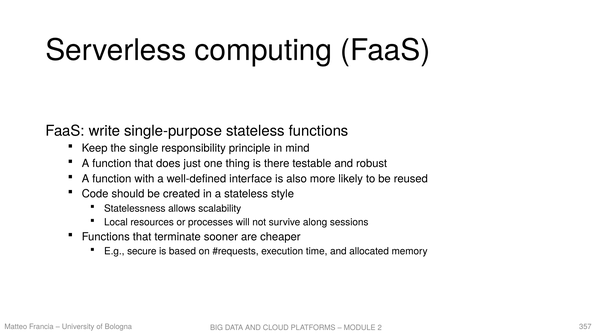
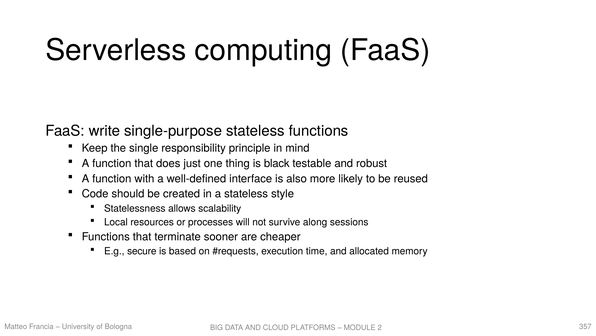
there: there -> black (277, 163)
